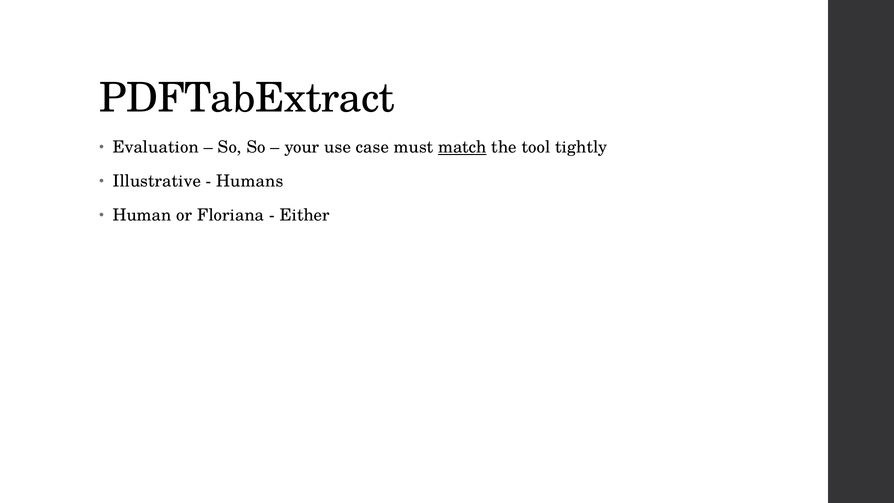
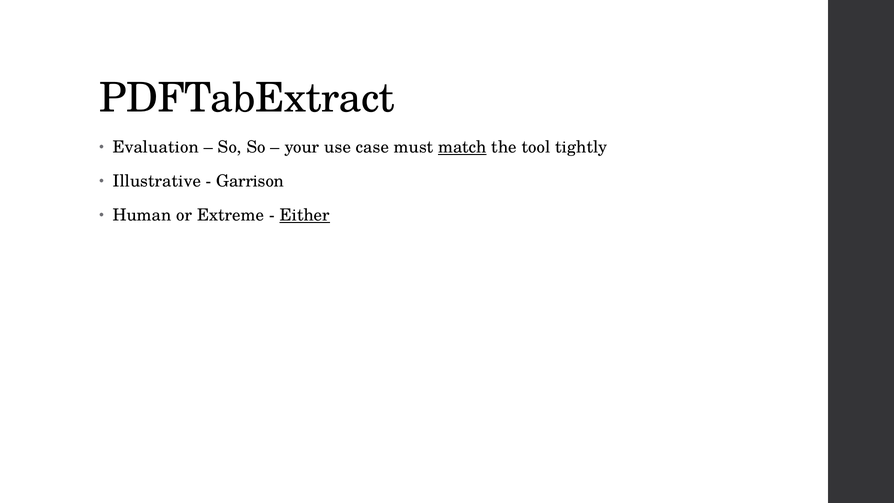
Humans: Humans -> Garrison (250, 181)
Floriana: Floriana -> Extreme (231, 215)
Either underline: none -> present (305, 215)
